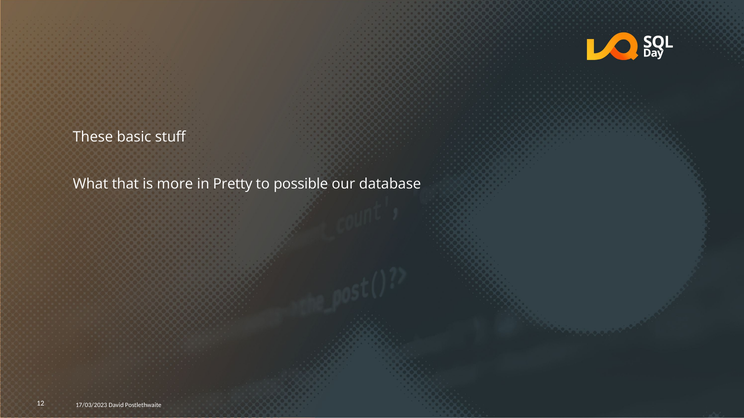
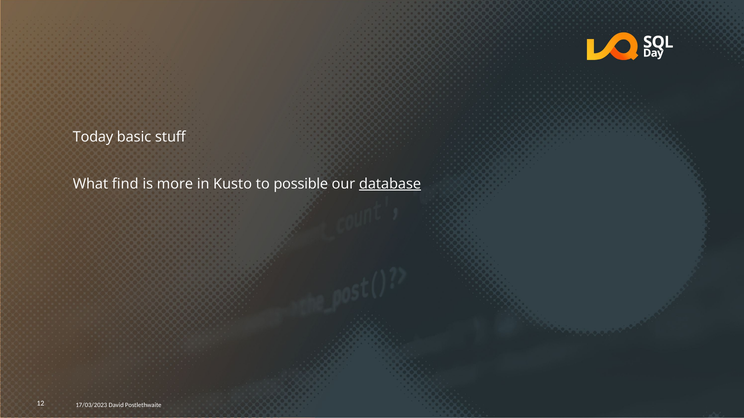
These: These -> Today (93, 137)
that: that -> find (125, 184)
Pretty: Pretty -> Kusto (233, 184)
database underline: none -> present (390, 184)
